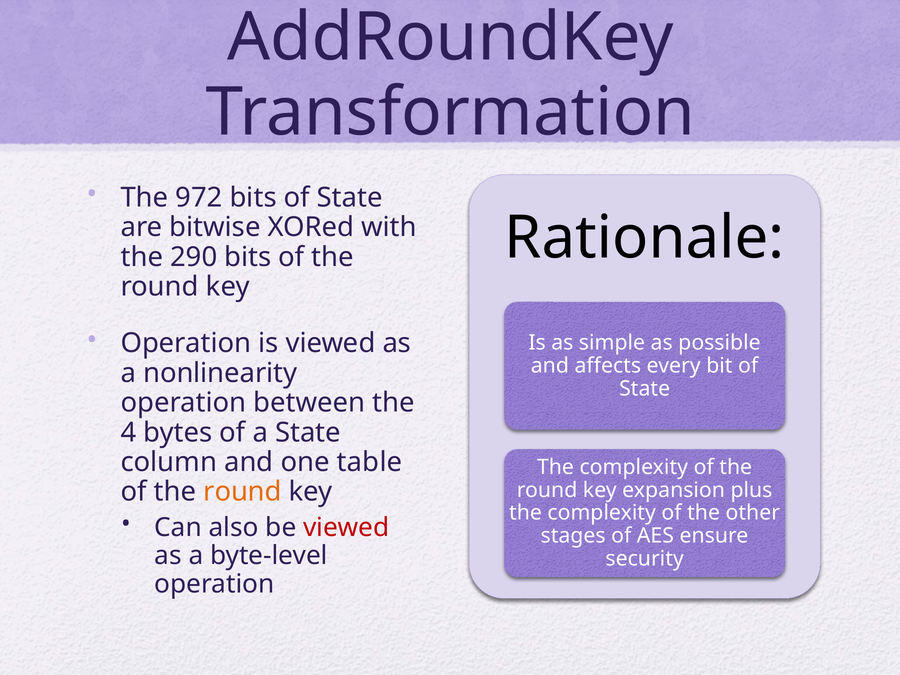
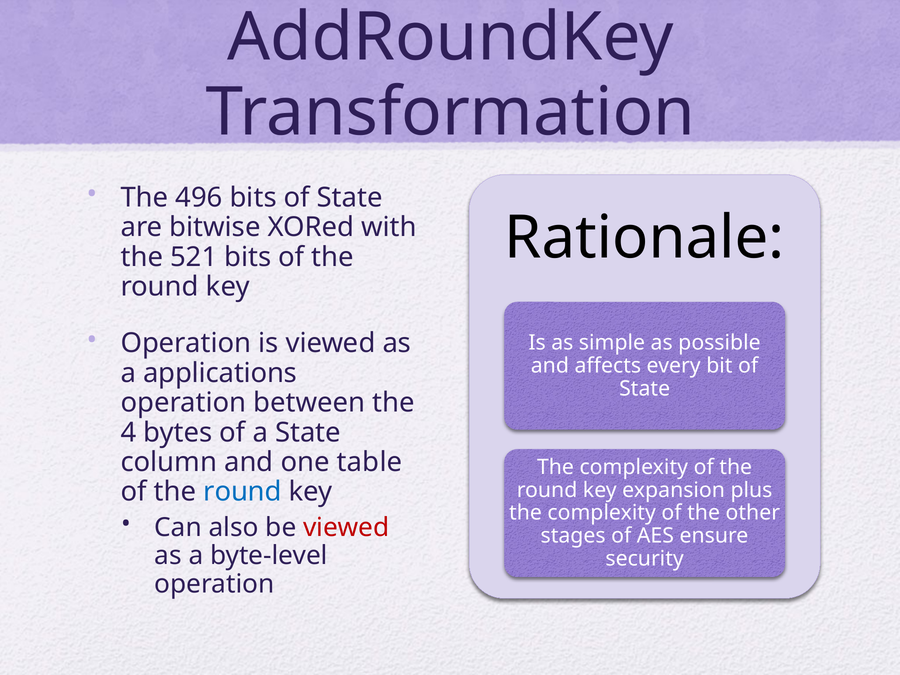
972: 972 -> 496 (199, 198)
290: 290 -> 521 (194, 257)
nonlinearity: nonlinearity -> applications (220, 373)
round colour: orange -> blue (242, 492)
